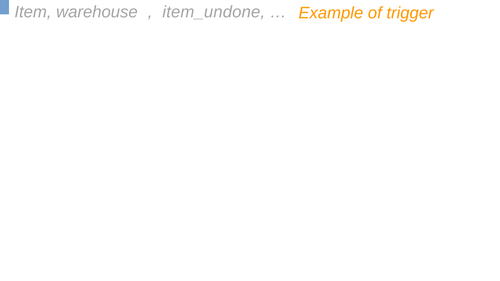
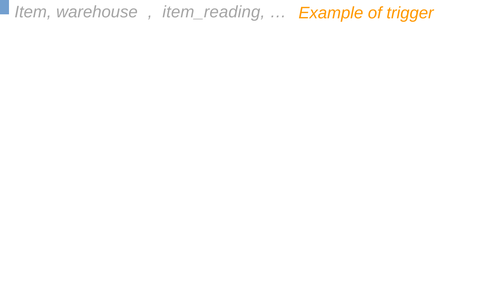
item_undone: item_undone -> item_reading (214, 12)
